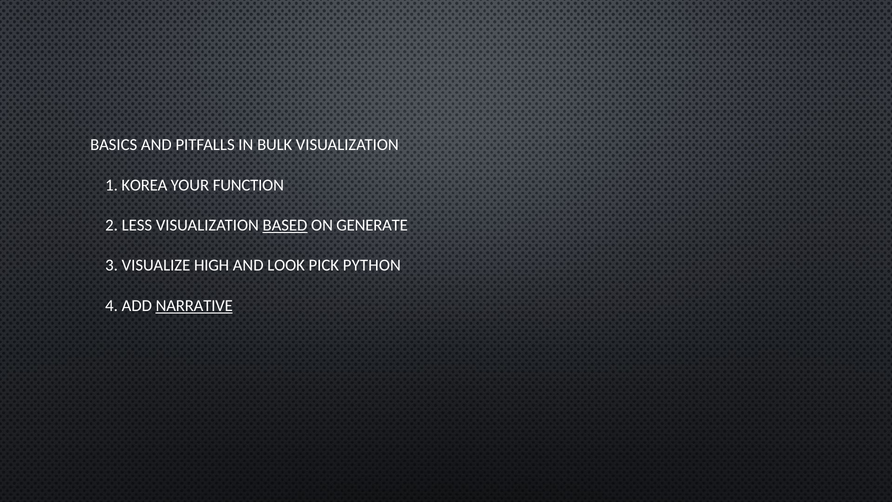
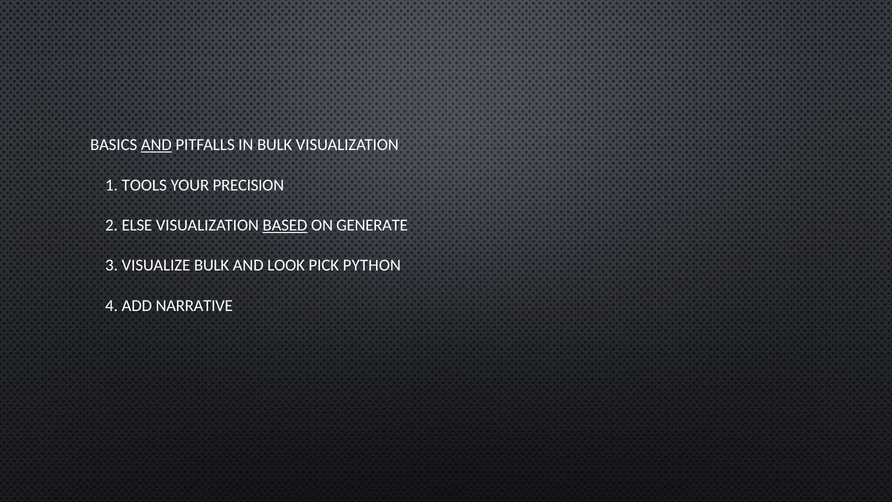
AND underline: none -> present (156, 145)
KOREA: KOREA -> TOOLS (144, 185)
FUNCTION: FUNCTION -> PRECISION (248, 185)
LESS: LESS -> ELSE (137, 225)
VISUALIZE HIGH: HIGH -> BULK (212, 265)
NARRATIVE underline: present -> none (194, 305)
